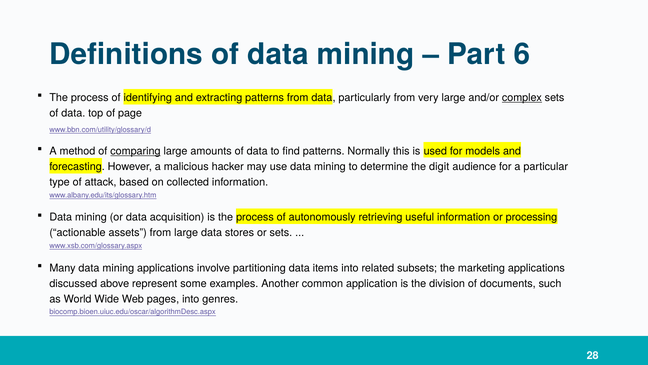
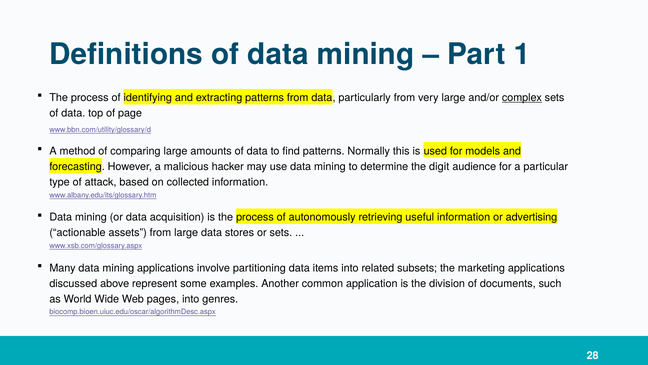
6: 6 -> 1 (522, 54)
comparing underline: present -> none (135, 151)
processing: processing -> advertising (531, 217)
